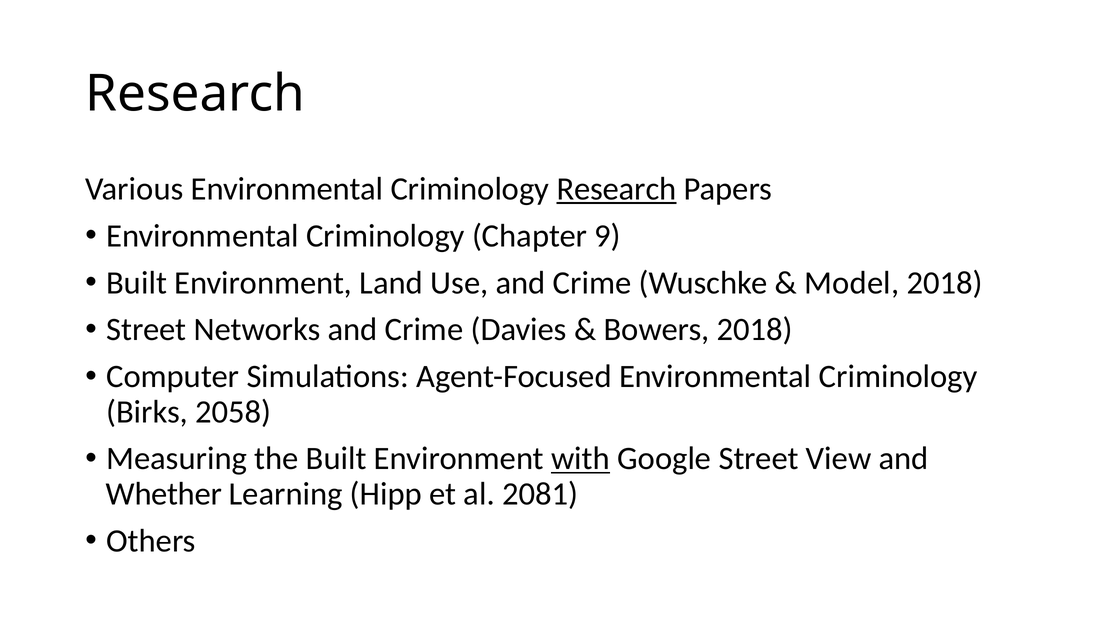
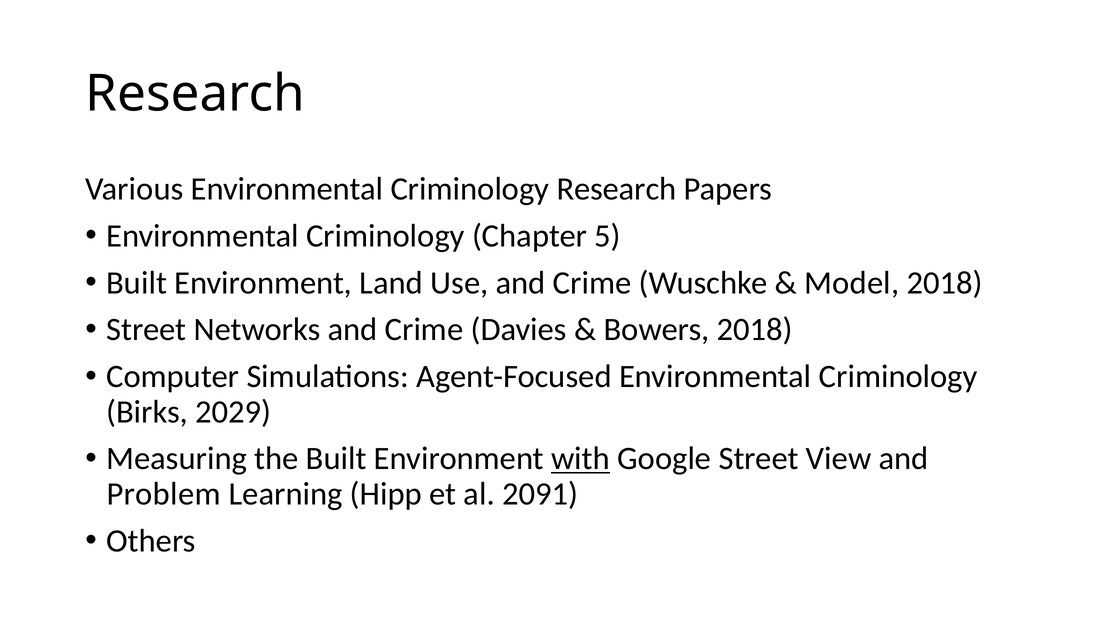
Research underline: present -> none (617, 189)
9: 9 -> 5 (608, 236)
2058: 2058 -> 2029 (233, 412)
Whether: Whether -> Problem (164, 494)
2081: 2081 -> 2091 (540, 494)
